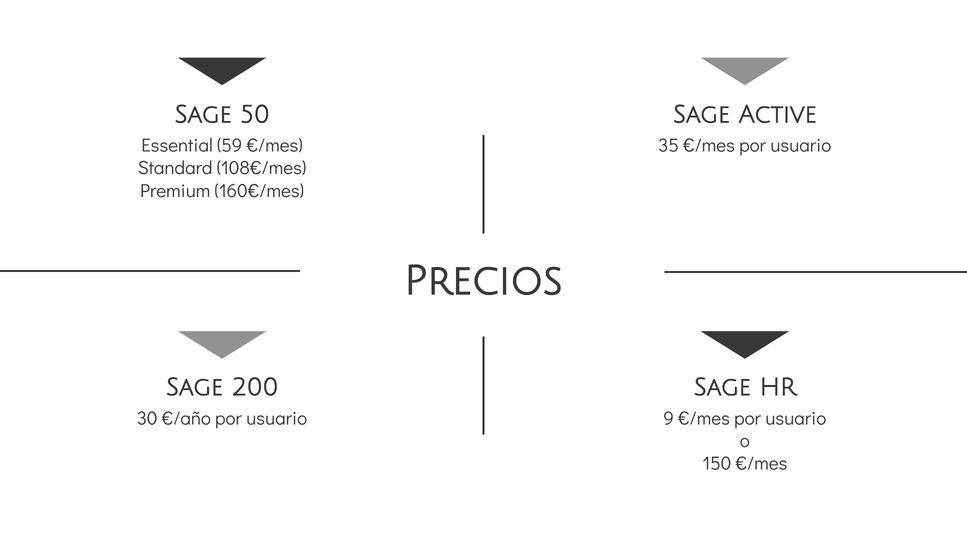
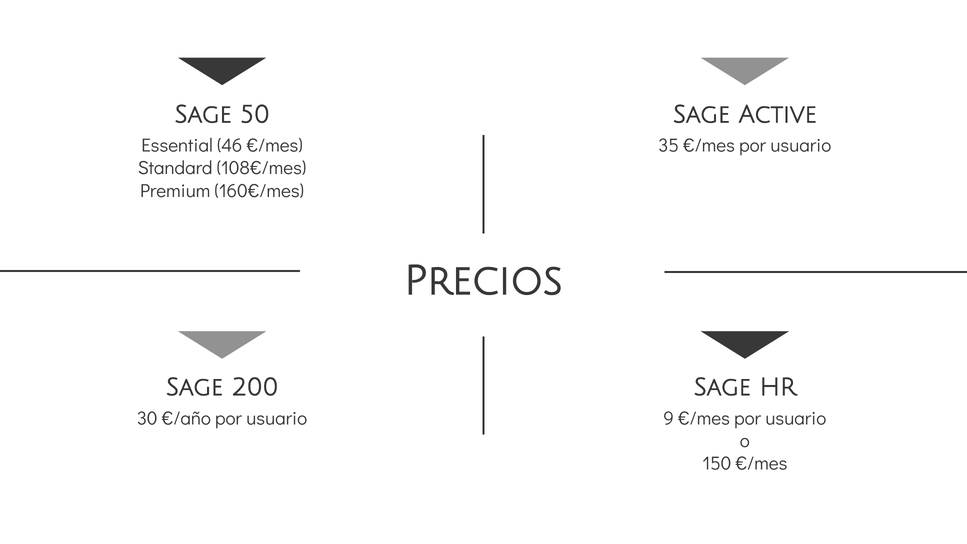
59: 59 -> 46 (230, 146)
